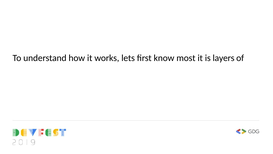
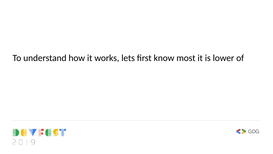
layers: layers -> lower (223, 58)
